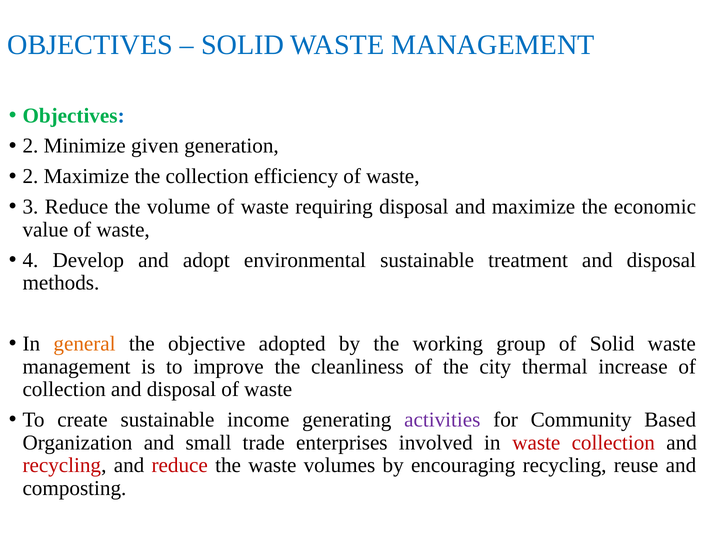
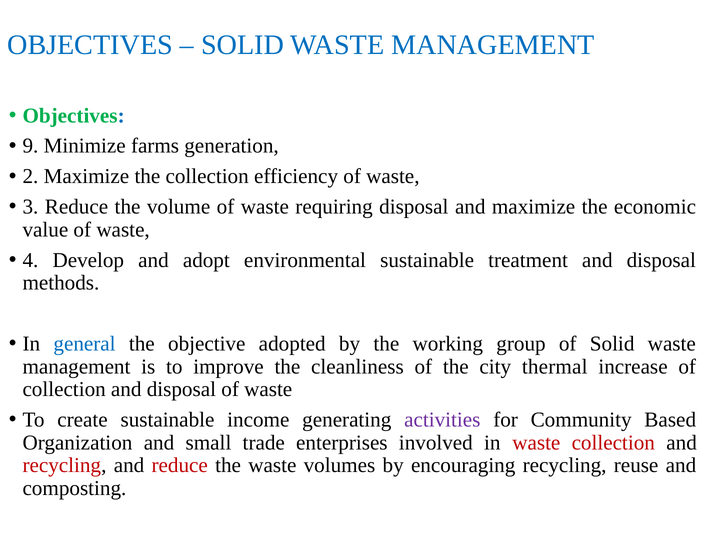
2: 2 -> 9 (30, 146)
given: given -> farms (155, 146)
general colour: orange -> blue (85, 344)
